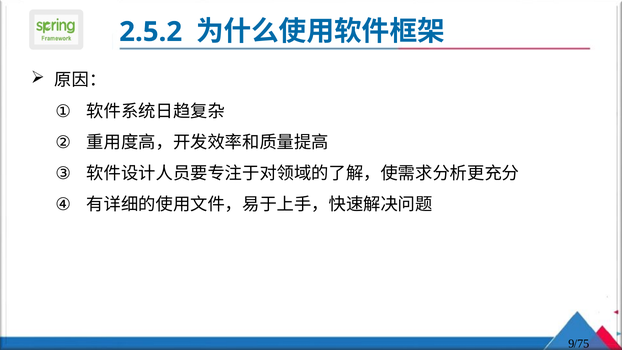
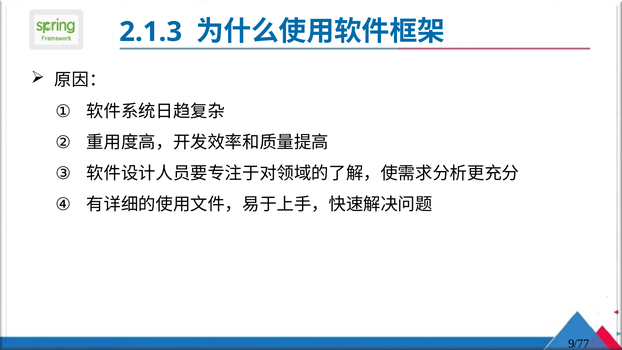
2.5.2: 2.5.2 -> 2.1.3 (151, 32)
/75: /75 -> /77 (582, 344)
